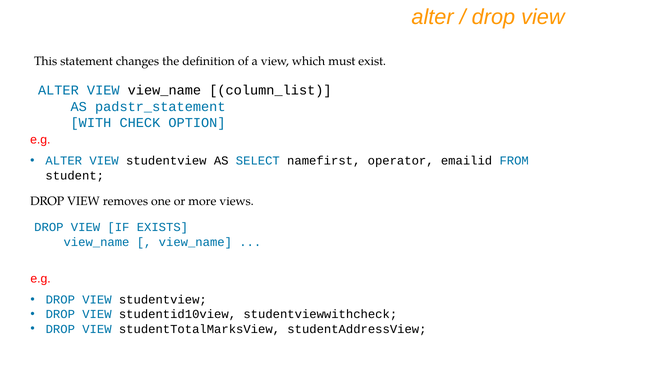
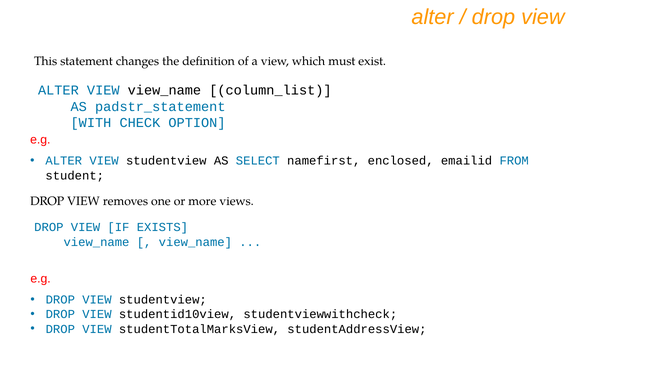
operator: operator -> enclosed (401, 161)
